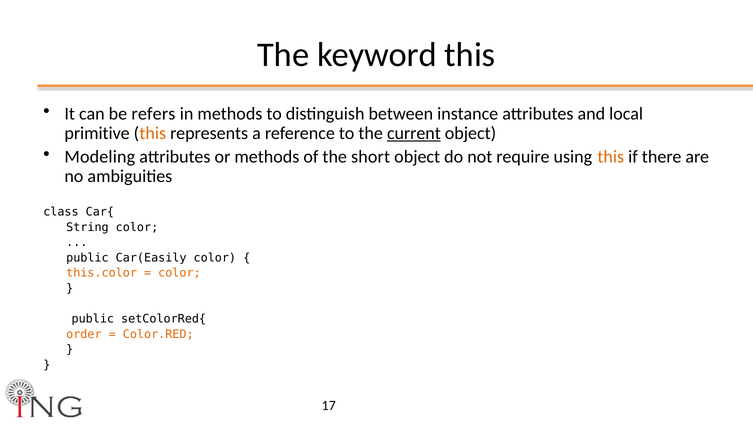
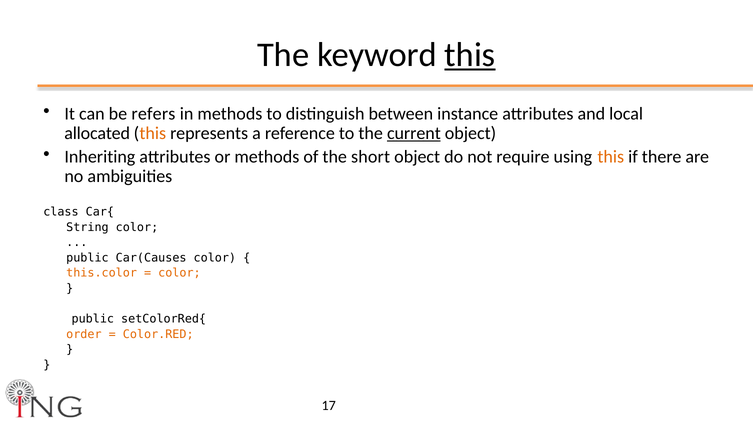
this underline: none -> present (470, 55)
primitive: primitive -> allocated (97, 133)
Modeling: Modeling -> Inheriting (100, 157)
Car(Easily: Car(Easily -> Car(Causes (151, 258)
